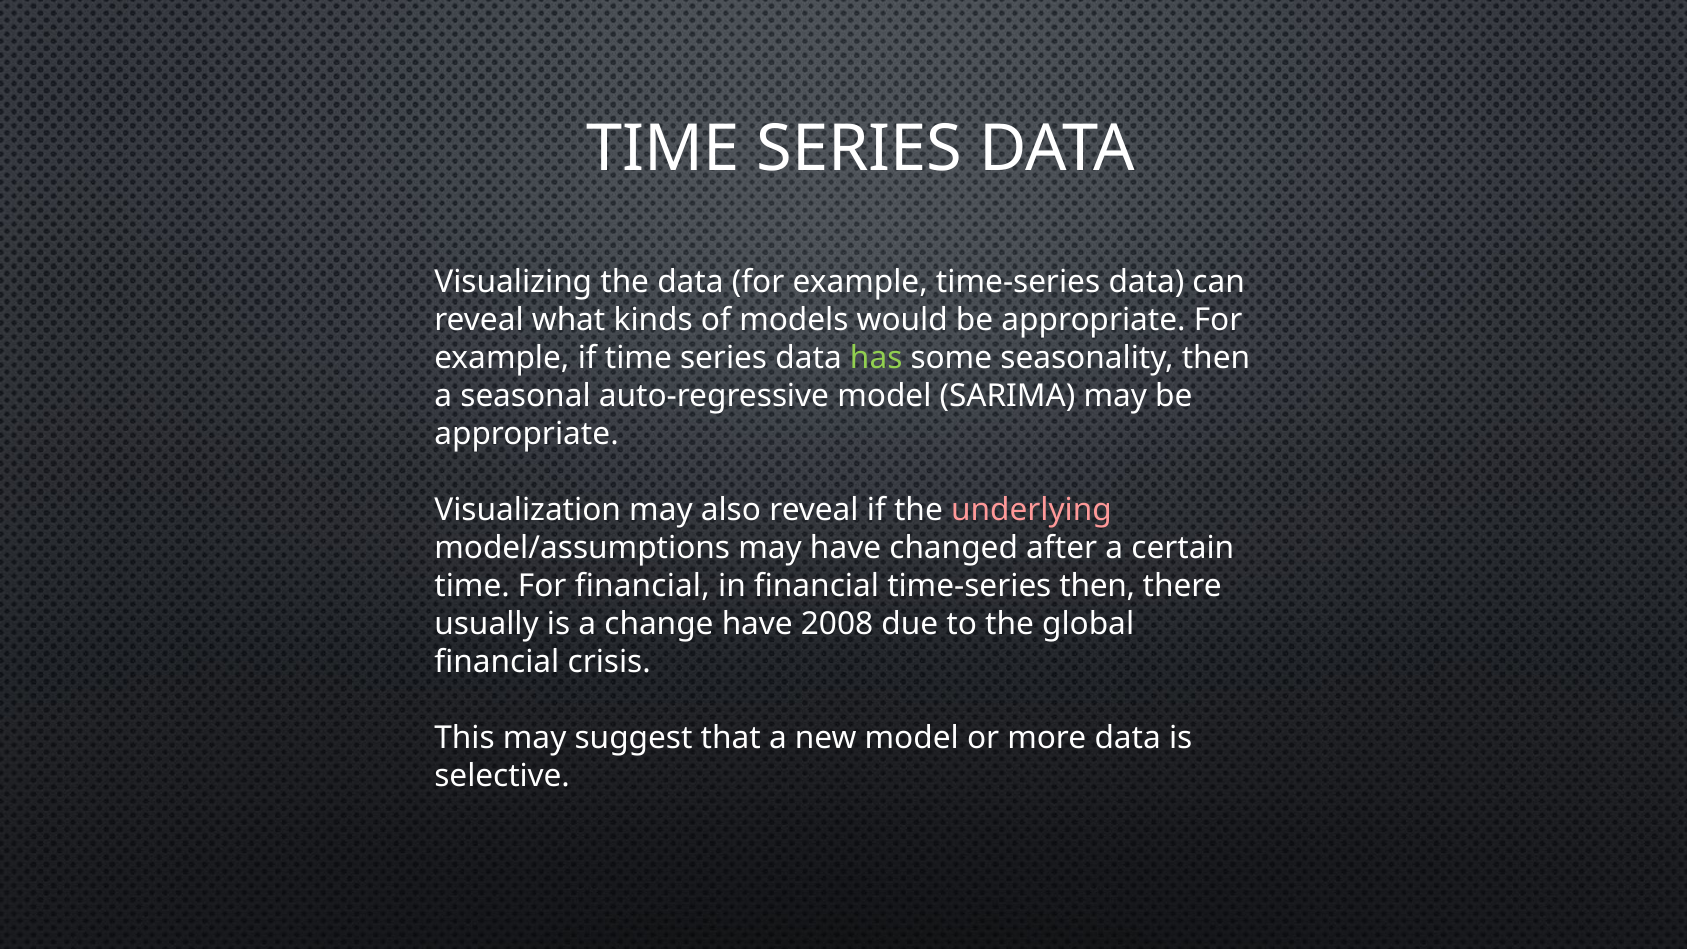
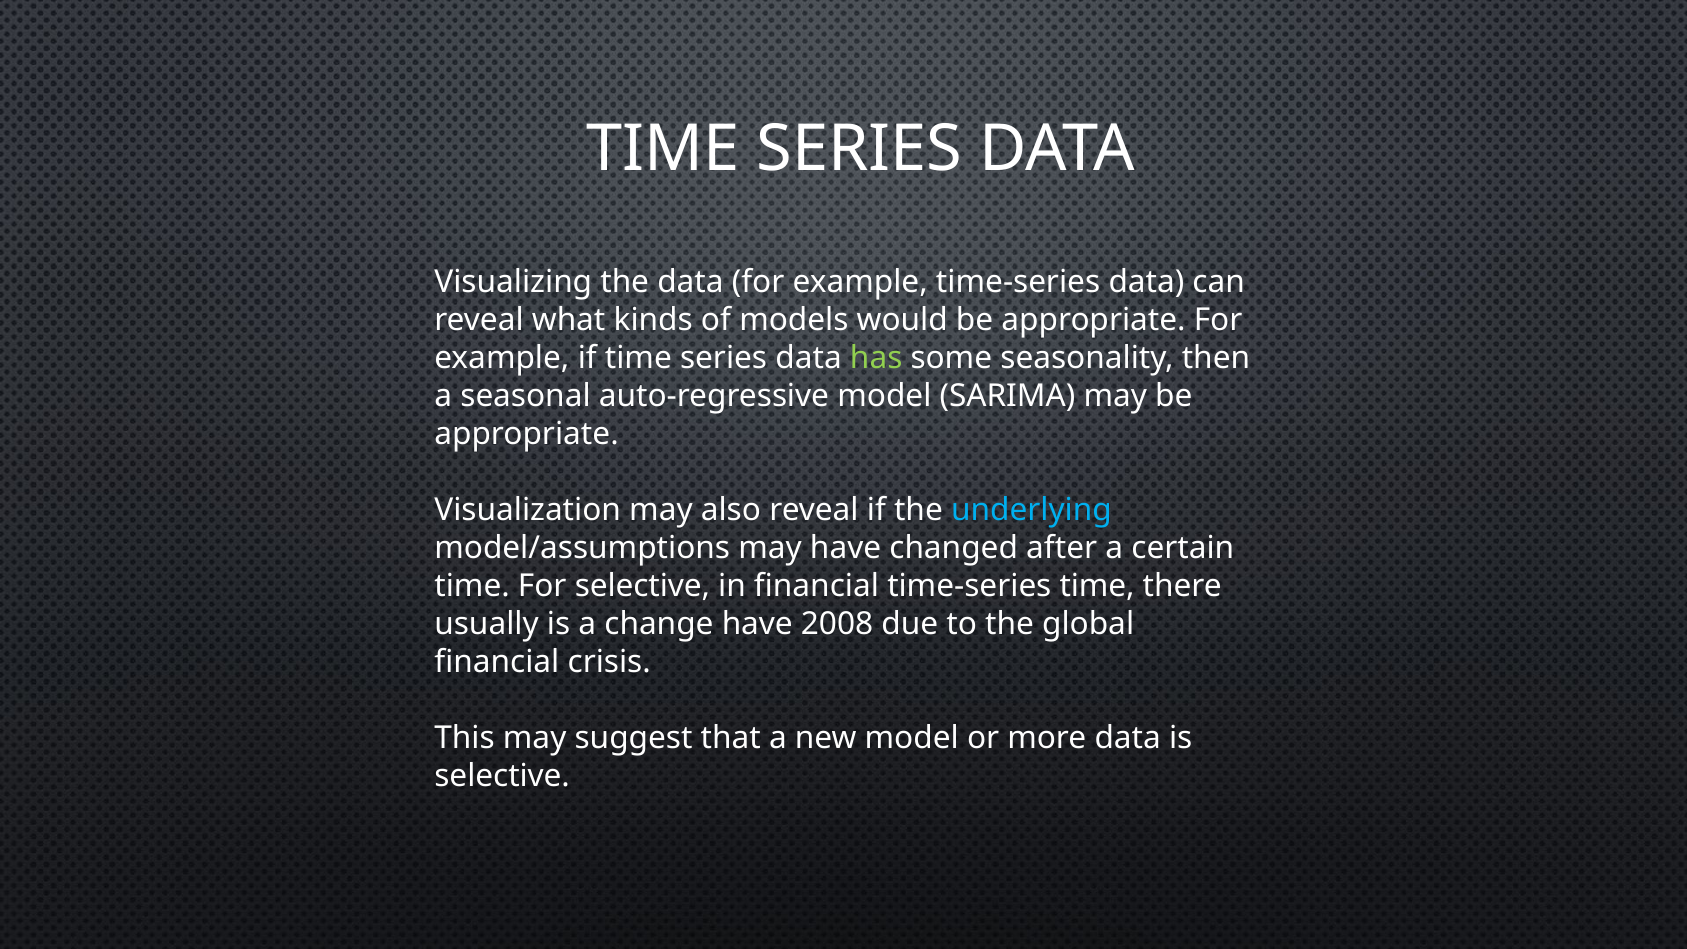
underlying colour: pink -> light blue (1031, 510)
For financial: financial -> selective (642, 586)
time-series then: then -> time (1097, 586)
